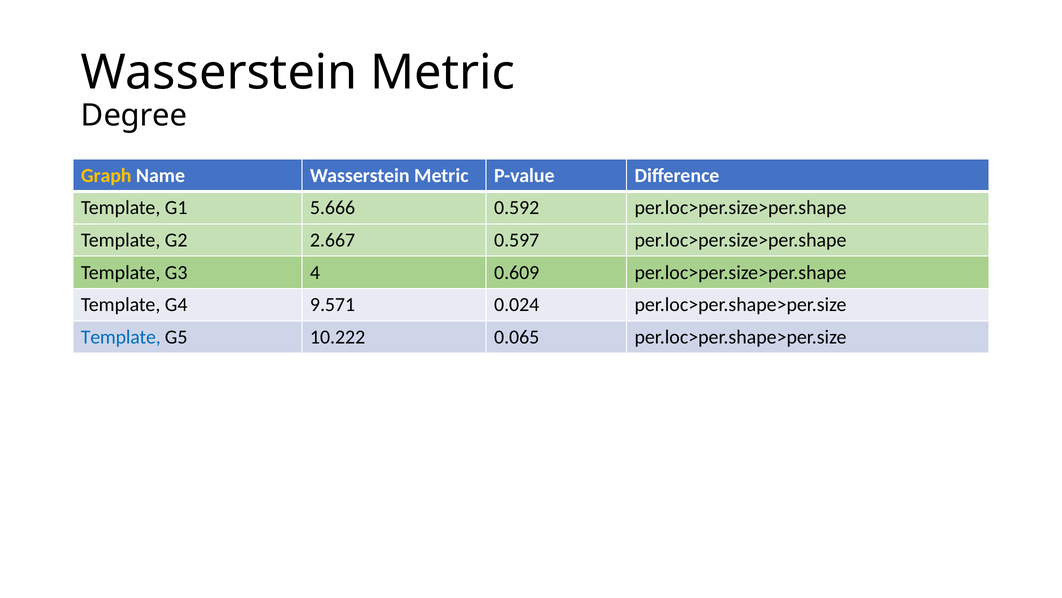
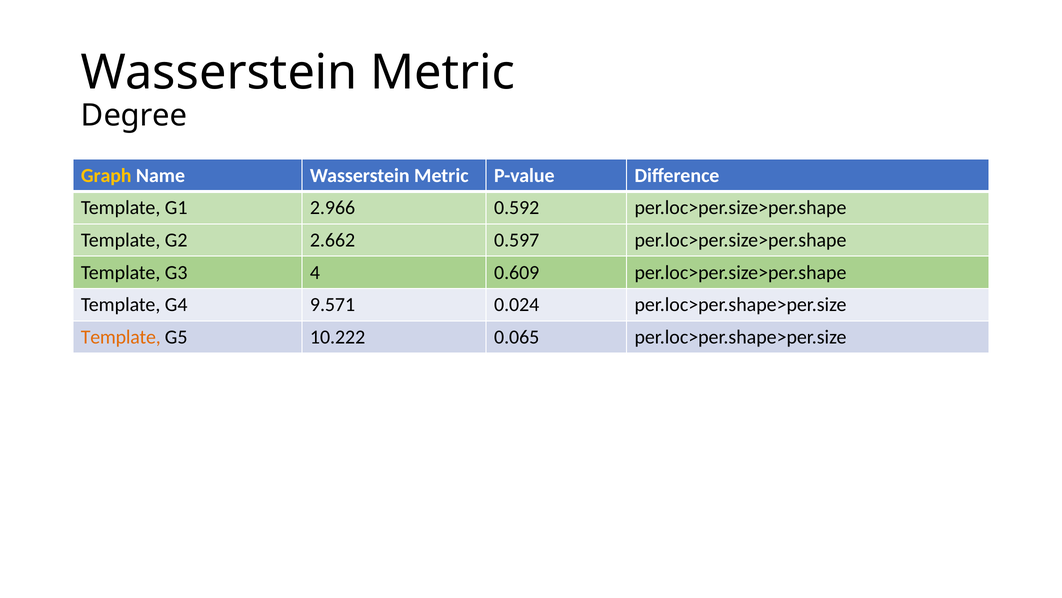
5.666: 5.666 -> 2.966 (333, 208)
2.667: 2.667 -> 2.662 (333, 240)
Template colour: blue -> orange (121, 337)
